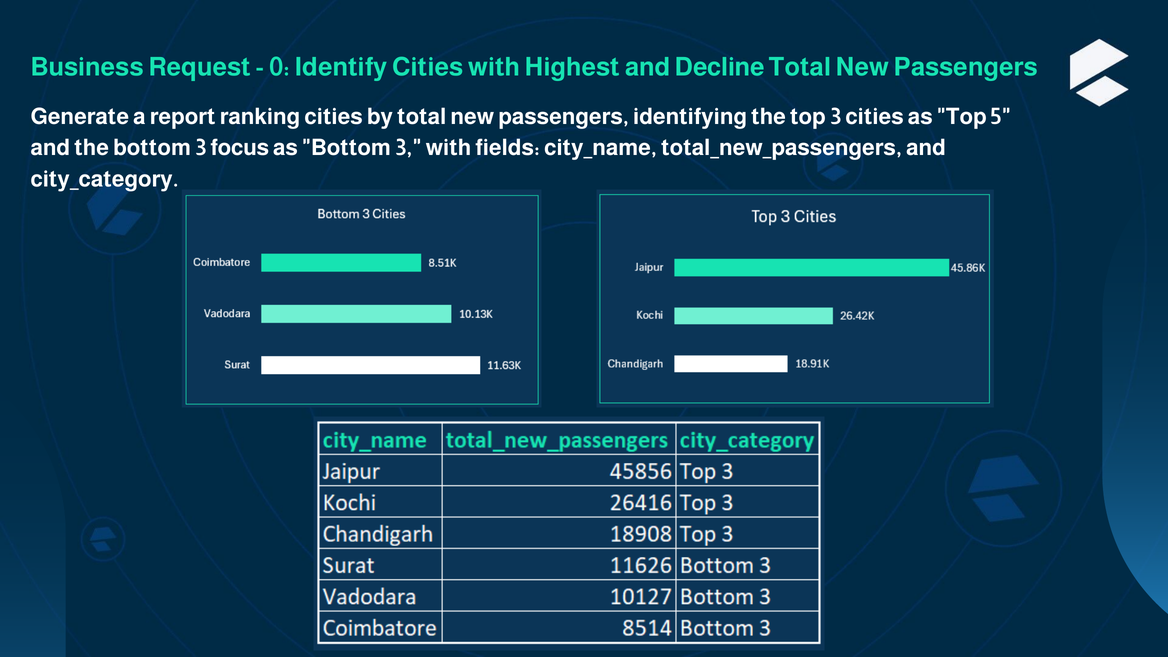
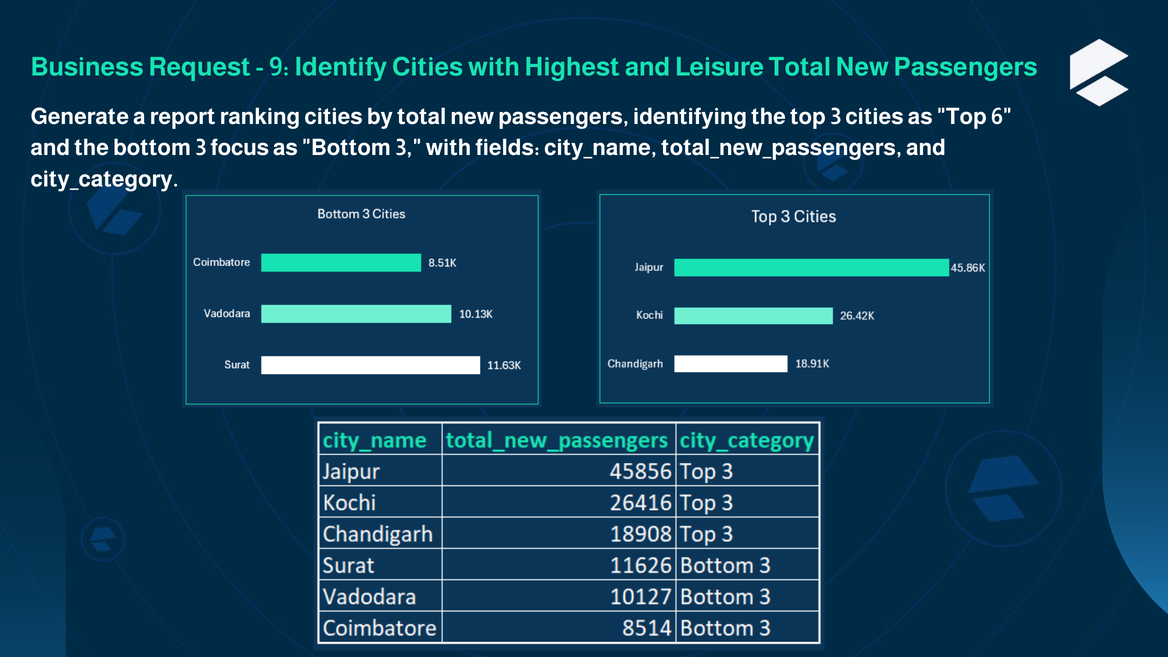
0: 0 -> 9 (279, 67)
Decline: Decline -> Leisure (720, 67)
5: 5 -> 6 (1001, 117)
